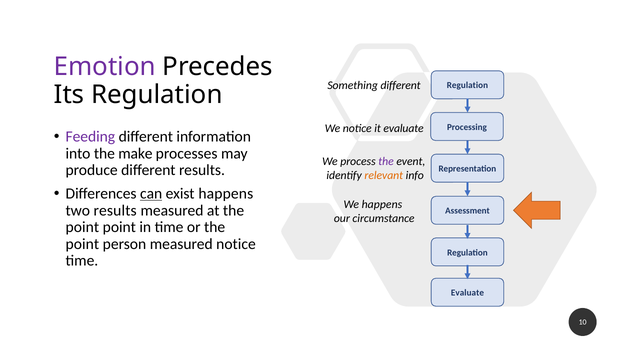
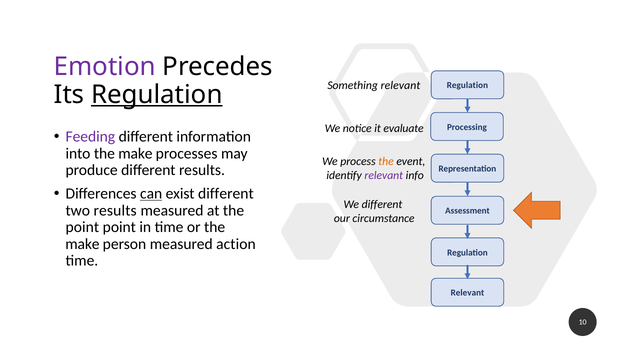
Something different: different -> relevant (400, 85)
Regulation underline: none -> present (157, 95)
the colour: purple -> orange (386, 162)
relevant colour: orange -> purple (384, 176)
exist happens: happens -> different (226, 194)
We happens: happens -> different (382, 204)
point: point -> make (82, 244)
measured notice: notice -> action (236, 244)
Evaluate: Evaluate -> Relevant (467, 293)
